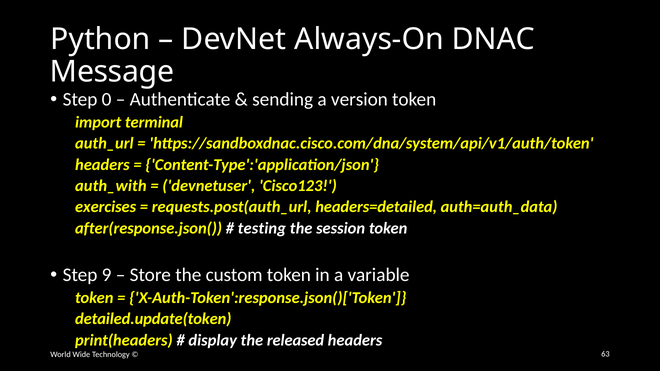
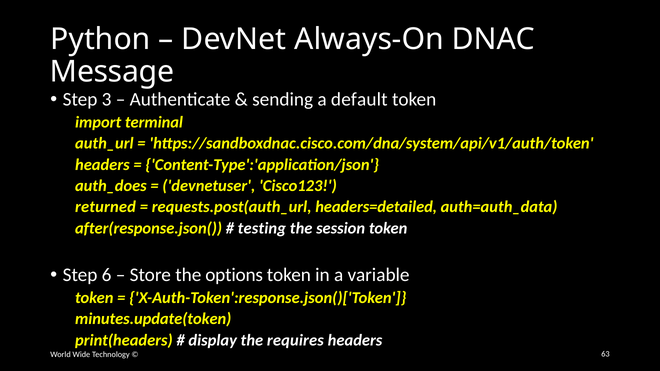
0: 0 -> 3 (107, 99)
version: version -> default (359, 99)
auth_with: auth_with -> auth_does (111, 186)
exercises: exercises -> returned (106, 207)
9: 9 -> 6 (107, 275)
custom: custom -> options (234, 275)
detailed.update(token: detailed.update(token -> minutes.update(token (153, 319)
released: released -> requires (295, 340)
